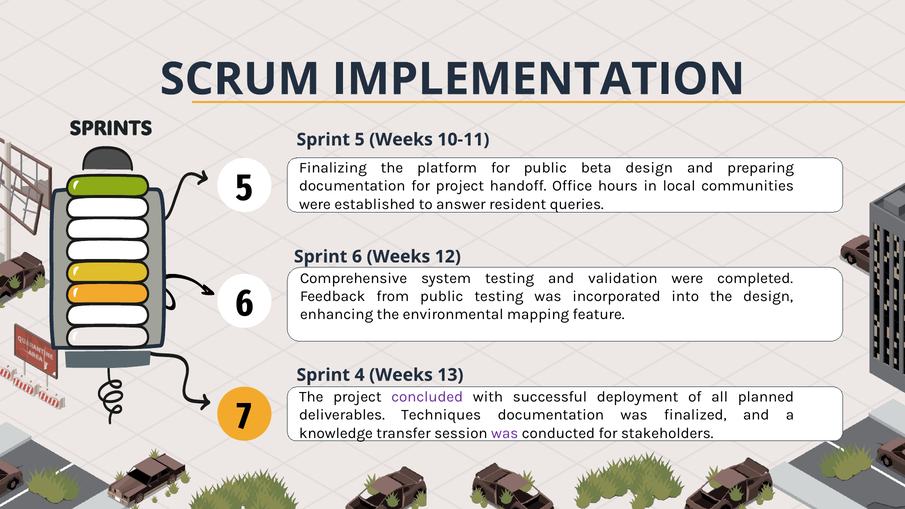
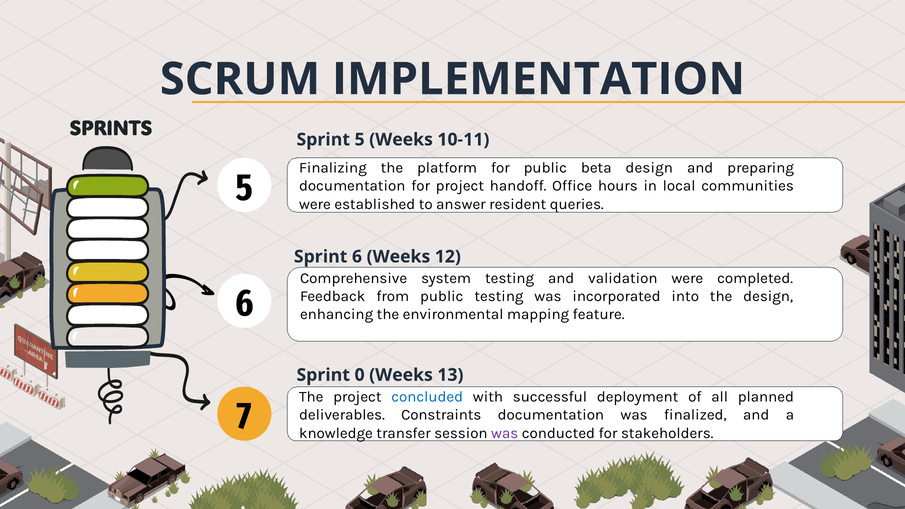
4: 4 -> 0 (360, 375)
concluded colour: purple -> blue (427, 397)
Techniques: Techniques -> Constraints (441, 415)
